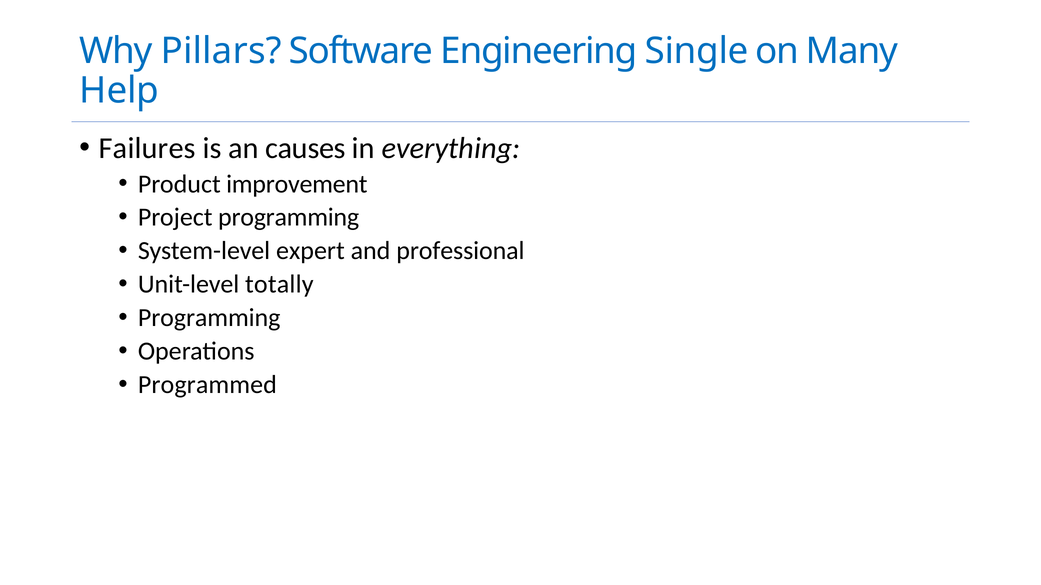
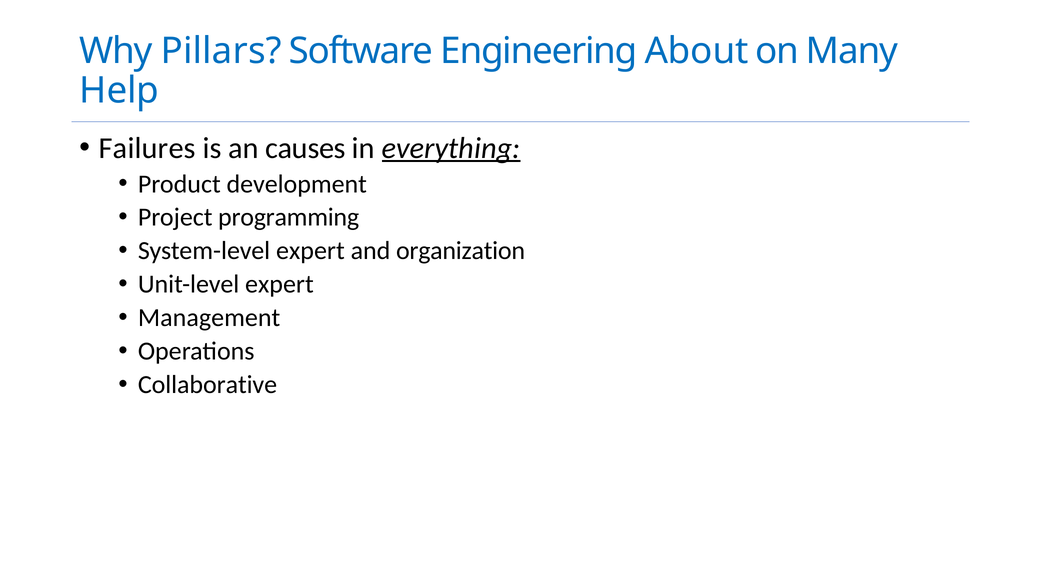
Single: Single -> About (696, 51)
everything underline: none -> present (451, 148)
improvement: improvement -> development (297, 184)
professional: professional -> organization (461, 251)
Unit-level totally: totally -> expert (279, 285)
Programming: Programming -> Management (209, 318)
Programmed: Programmed -> Collaborative (208, 385)
